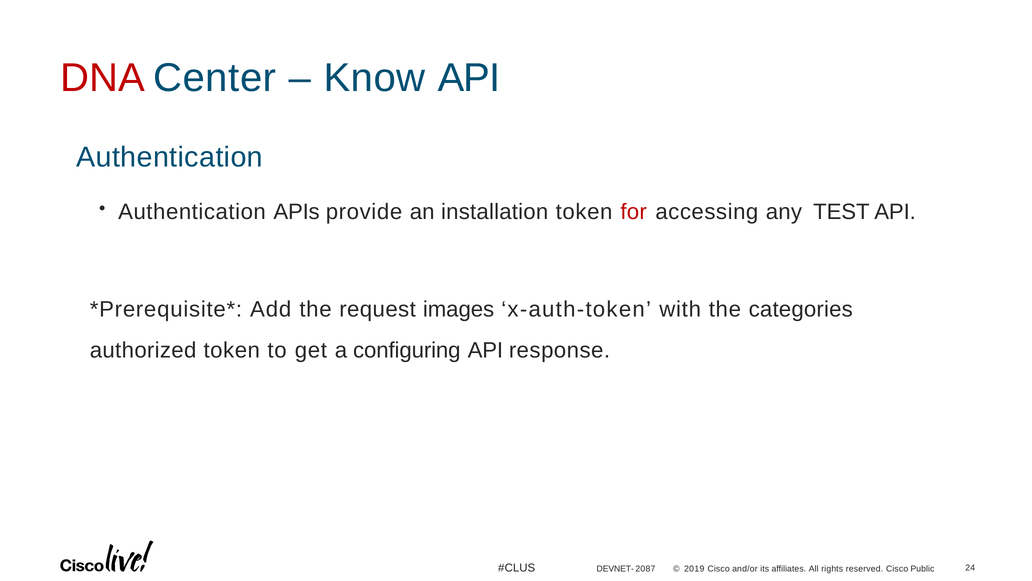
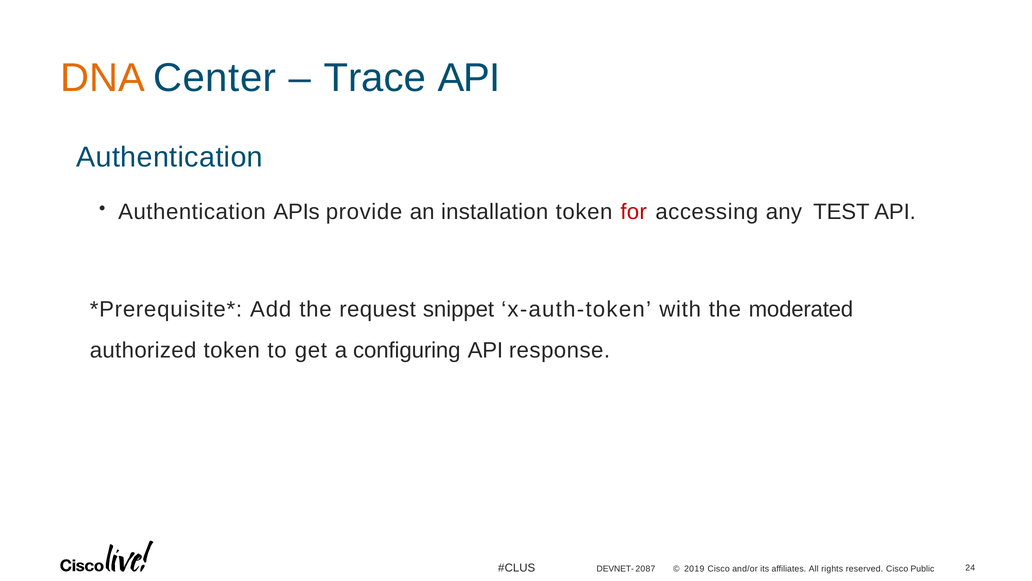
DNA colour: red -> orange (103, 78)
Know: Know -> Trace (375, 78)
images: images -> snippet (459, 309)
categories: categories -> moderated (801, 309)
